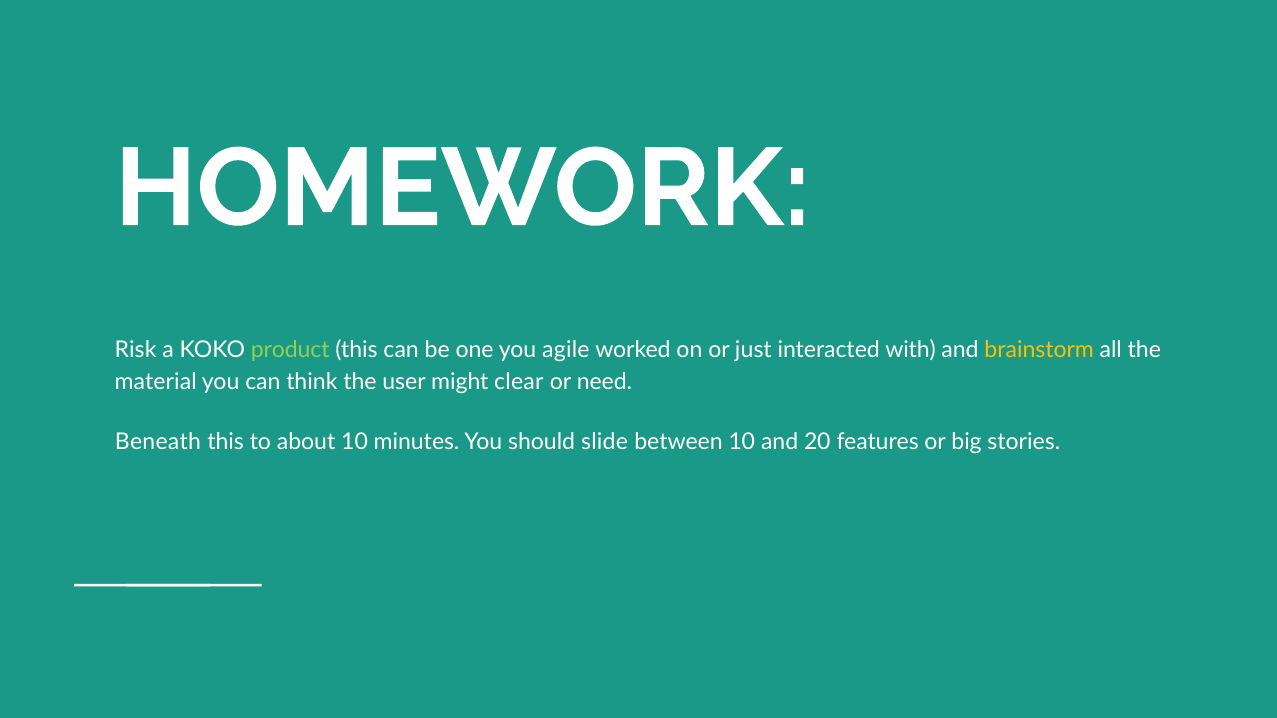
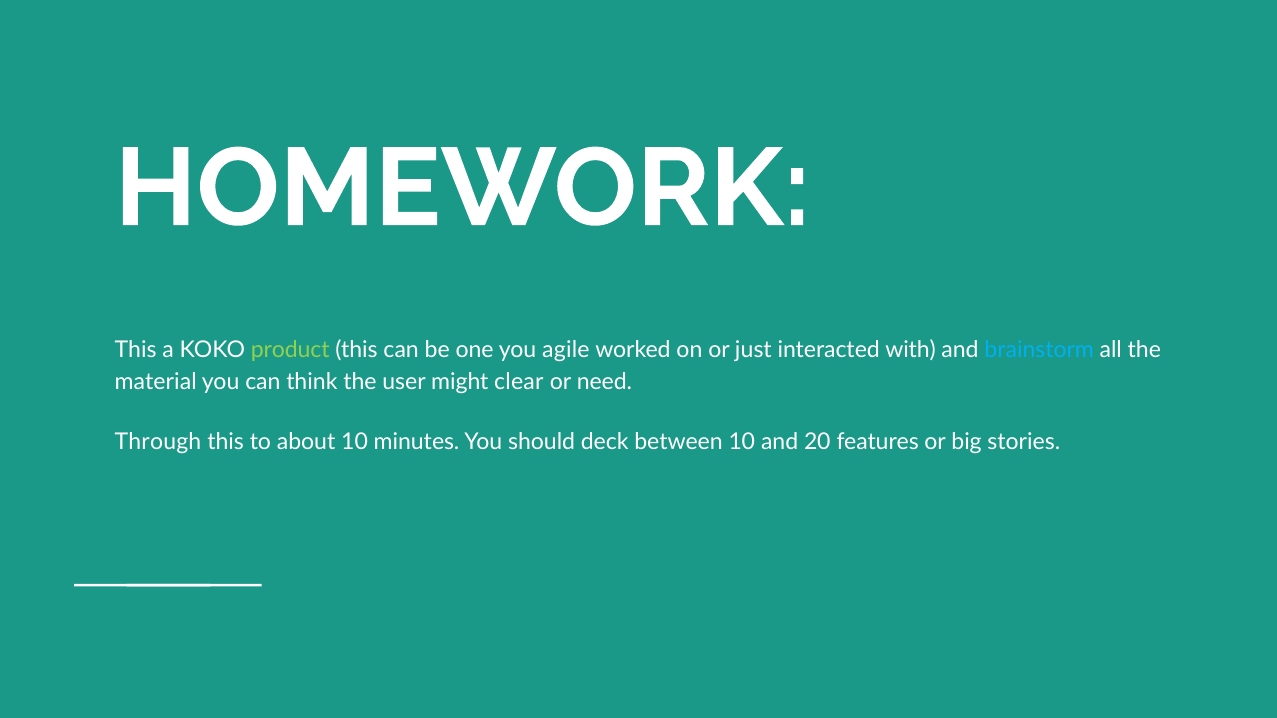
Risk: Risk -> This (136, 350)
brainstorm colour: yellow -> light blue (1039, 350)
Beneath: Beneath -> Through (158, 442)
slide: slide -> deck (605, 442)
